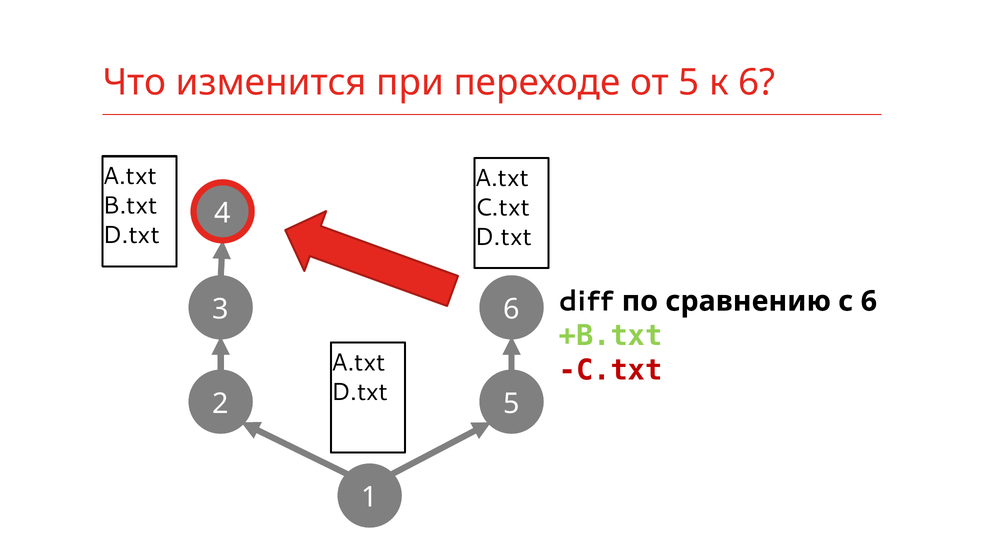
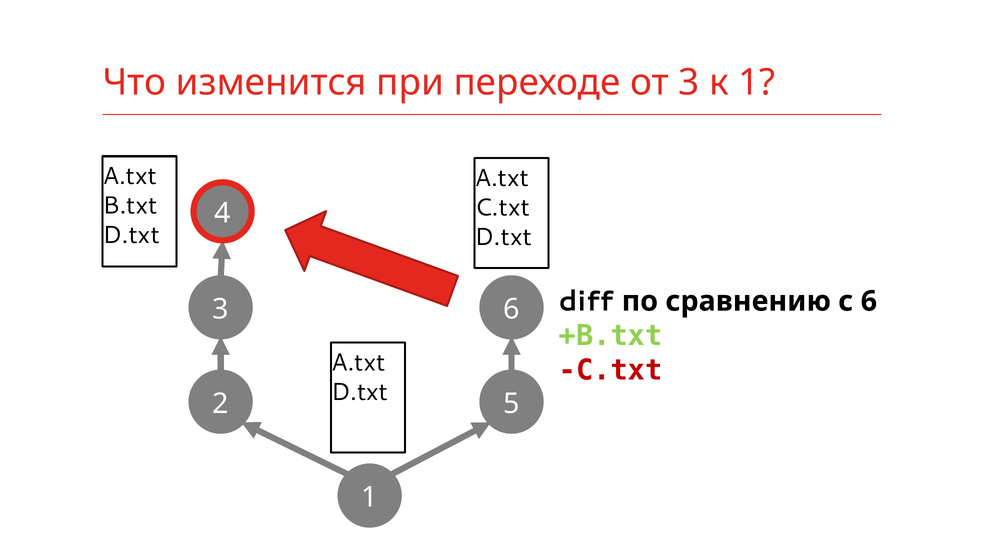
от 5: 5 -> 3 (689, 83)
к 6: 6 -> 1 (757, 83)
